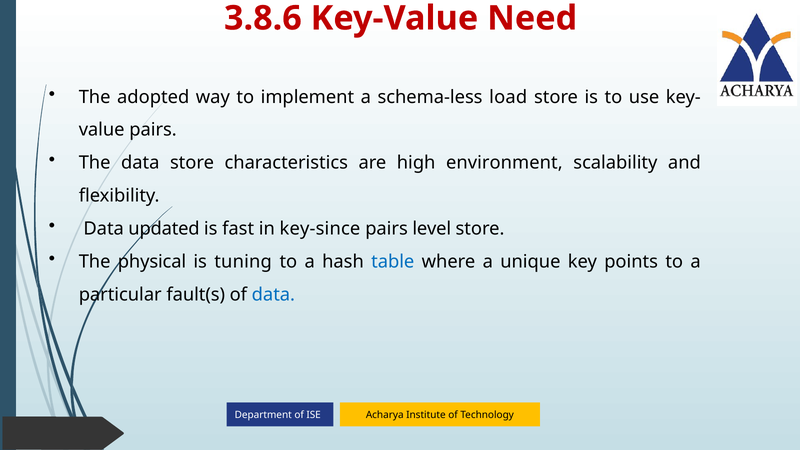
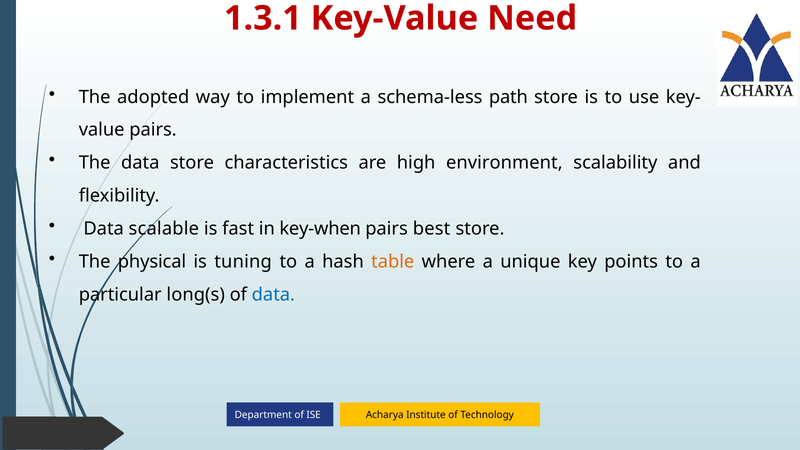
3.8.6: 3.8.6 -> 1.3.1 (263, 18)
load: load -> path (508, 97)
updated: updated -> scalable (164, 229)
key-since: key-since -> key-when (320, 229)
level: level -> best (432, 229)
table colour: blue -> orange (393, 262)
fault(s: fault(s -> long(s (196, 295)
